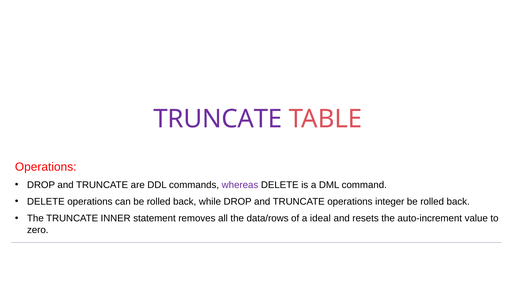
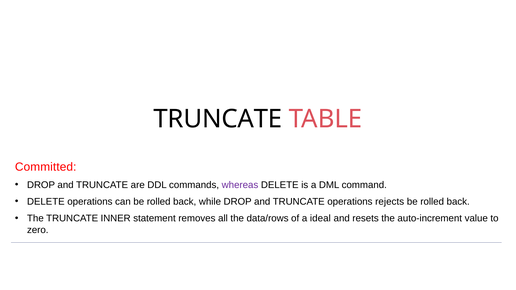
TRUNCATE colour: purple -> black (218, 119)
Operations: Operations -> Committed (46, 167)
integer: integer -> rejects (390, 202)
